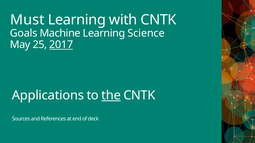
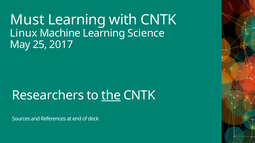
Goals: Goals -> Linux (24, 33)
2017 underline: present -> none (61, 45)
Applications: Applications -> Researchers (48, 96)
